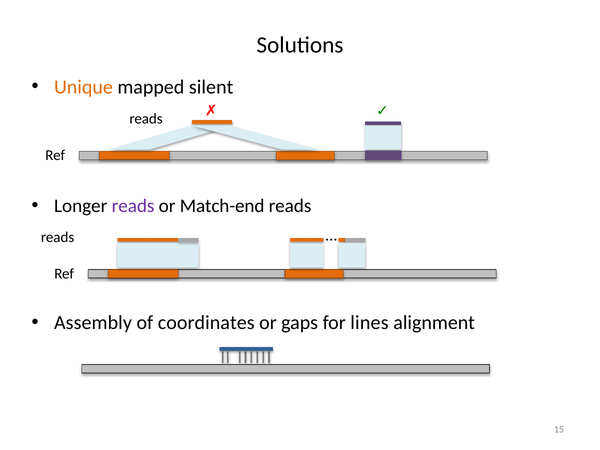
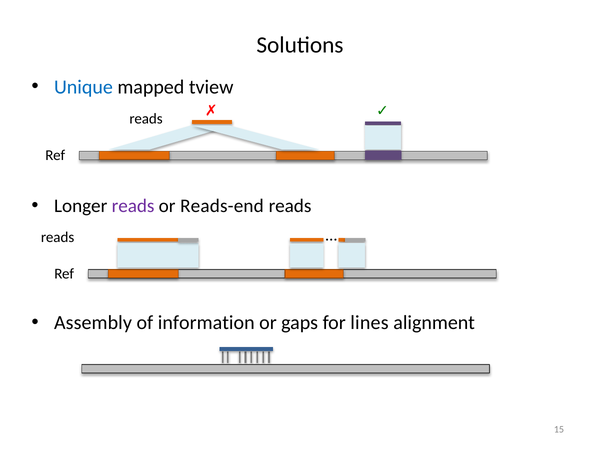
Unique colour: orange -> blue (83, 87)
silent: silent -> tview (211, 87)
Match-end: Match-end -> Reads-end (222, 206)
coordinates: coordinates -> information (206, 323)
